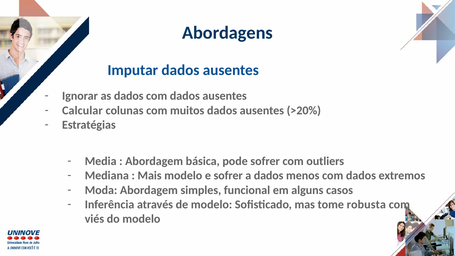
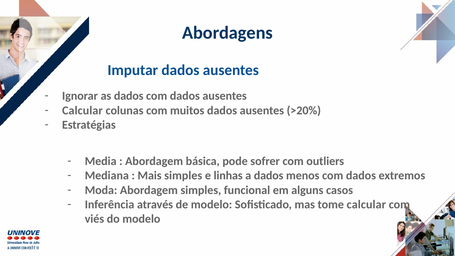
Mais modelo: modelo -> simples (183, 176)
e sofrer: sofrer -> linhas (228, 176)
tome robusta: robusta -> calcular (366, 204)
